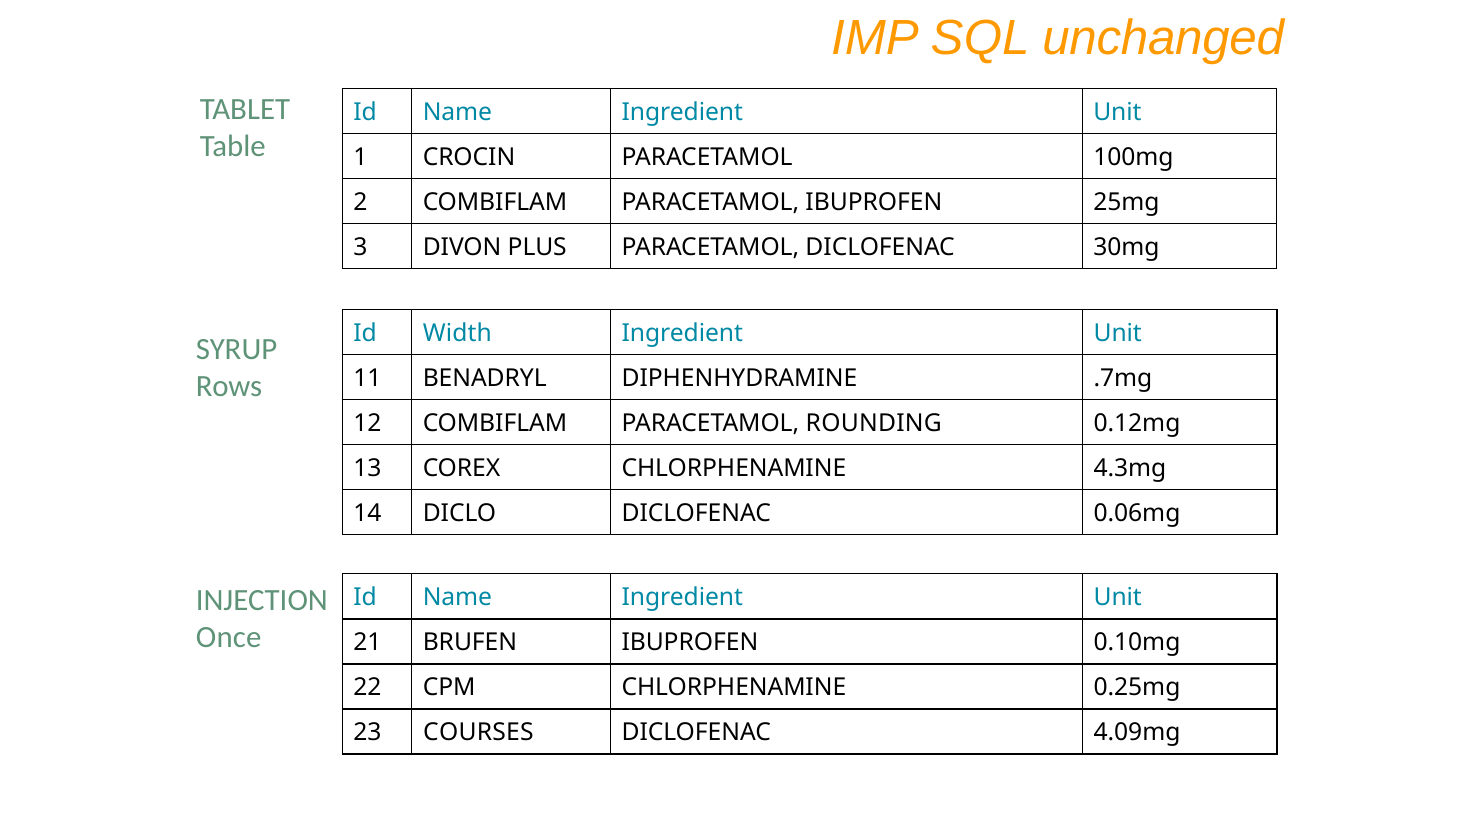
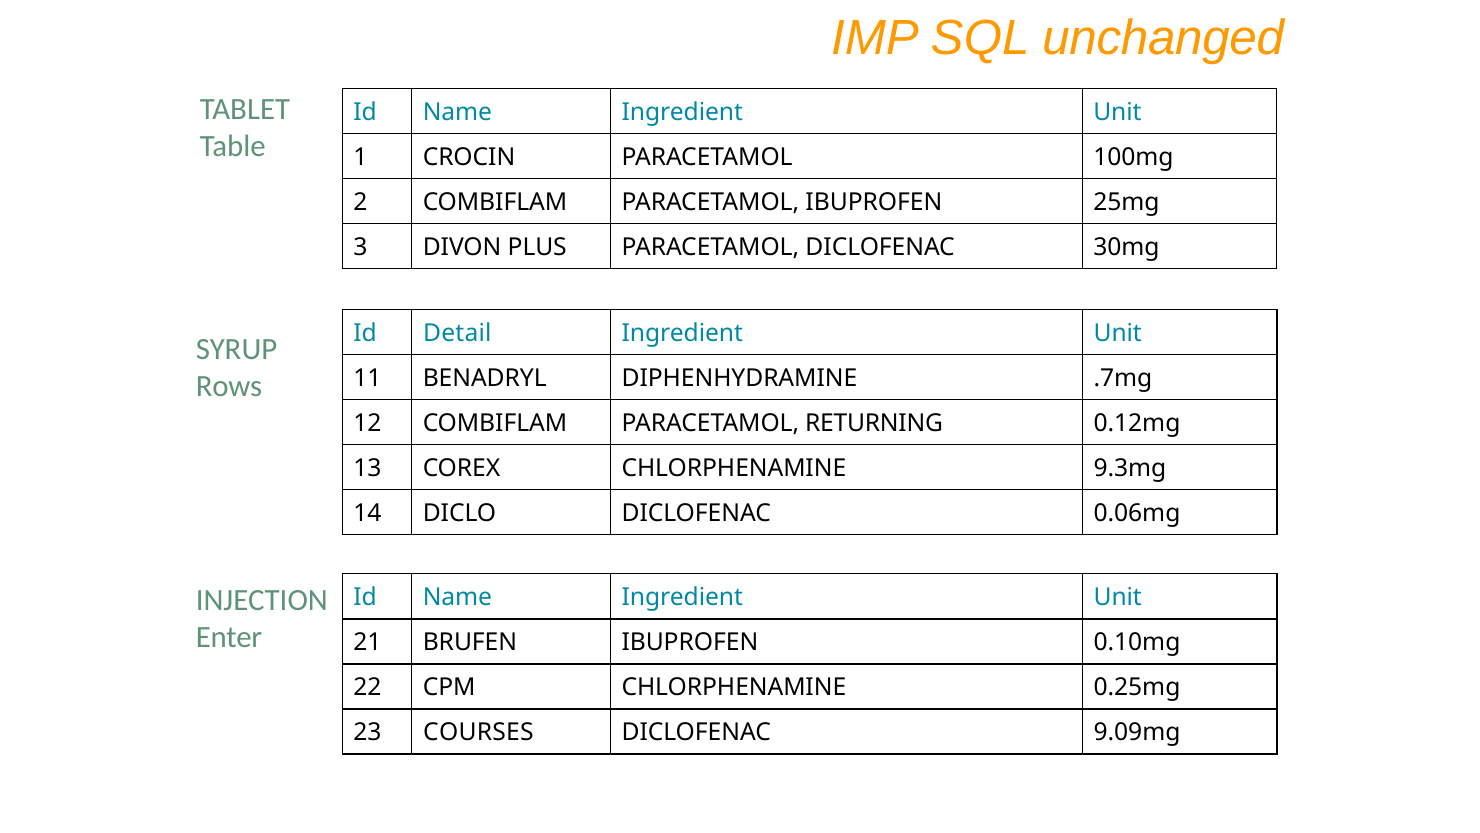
Width: Width -> Detail (457, 333)
ROUNDING: ROUNDING -> RETURNING (874, 423)
4.3mg: 4.3mg -> 9.3mg (1130, 468)
Once: Once -> Enter (229, 637)
4.09mg: 4.09mg -> 9.09mg (1137, 732)
